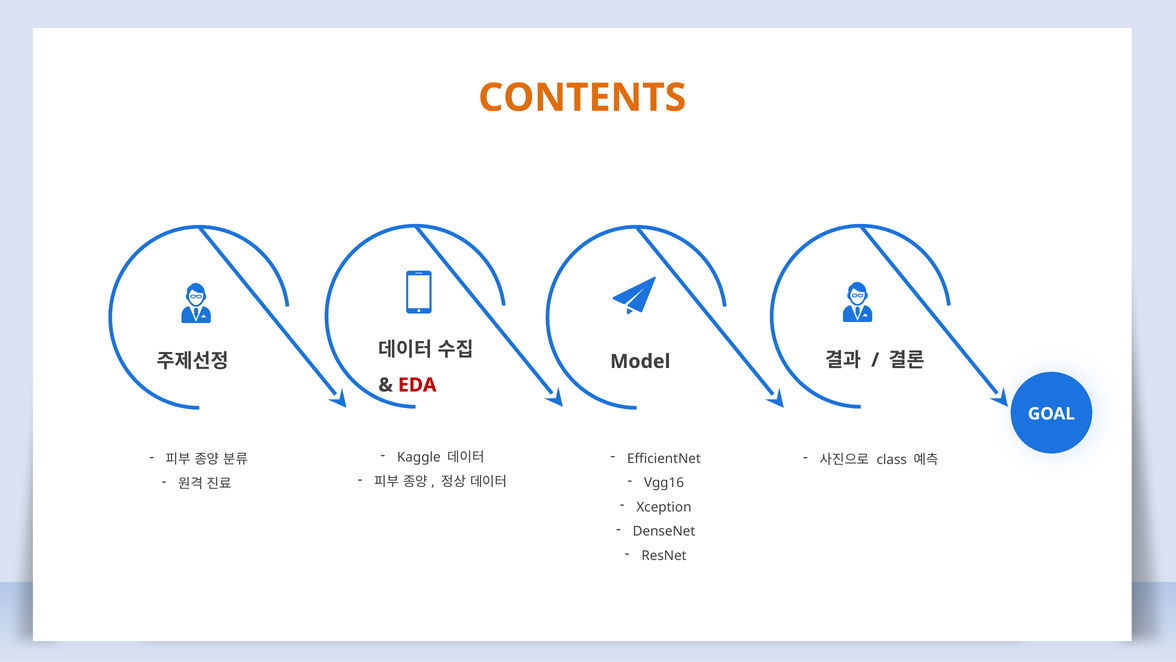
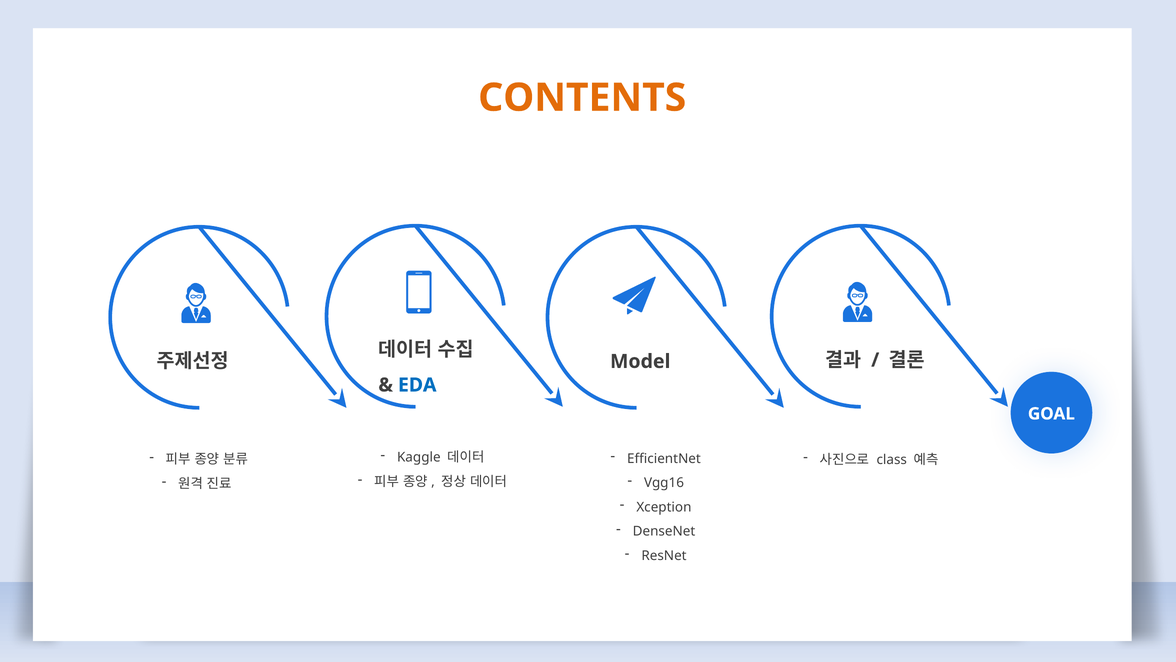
EDA colour: red -> blue (417, 385)
